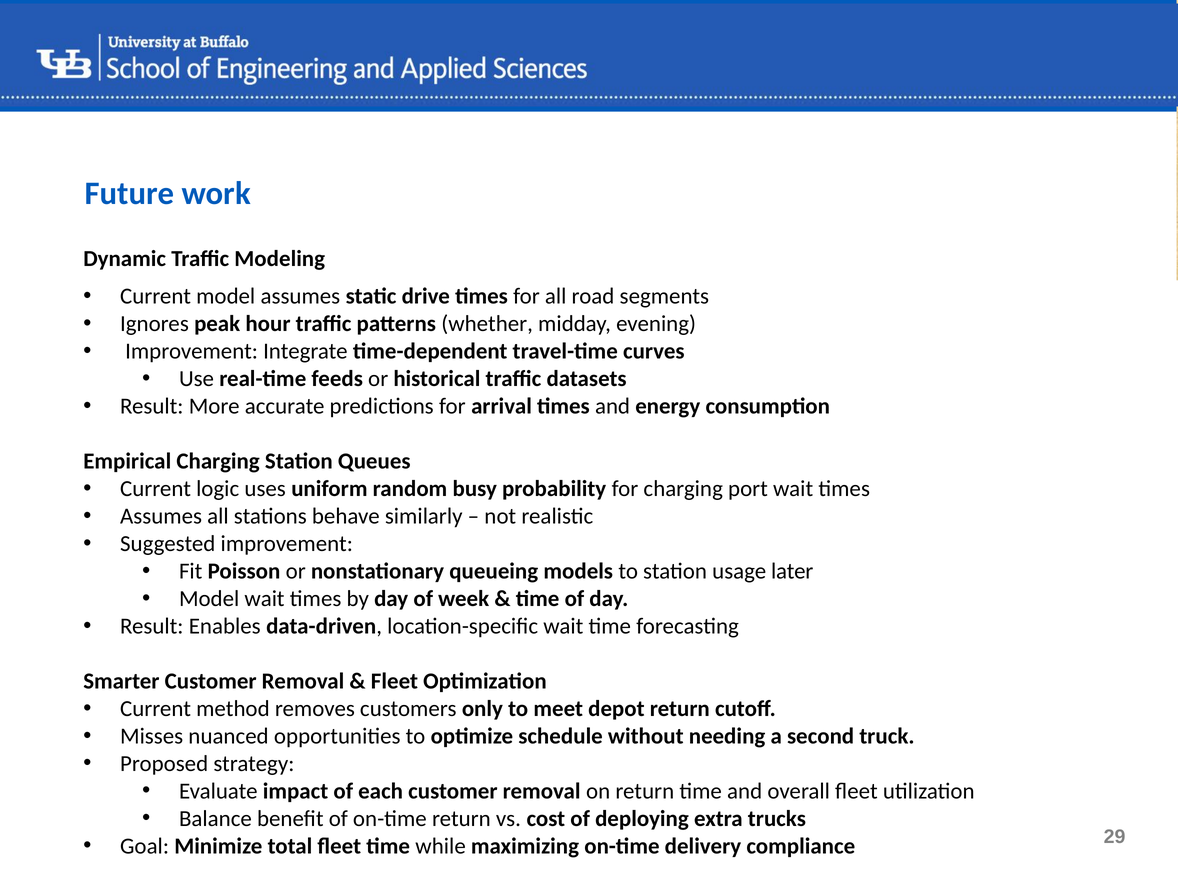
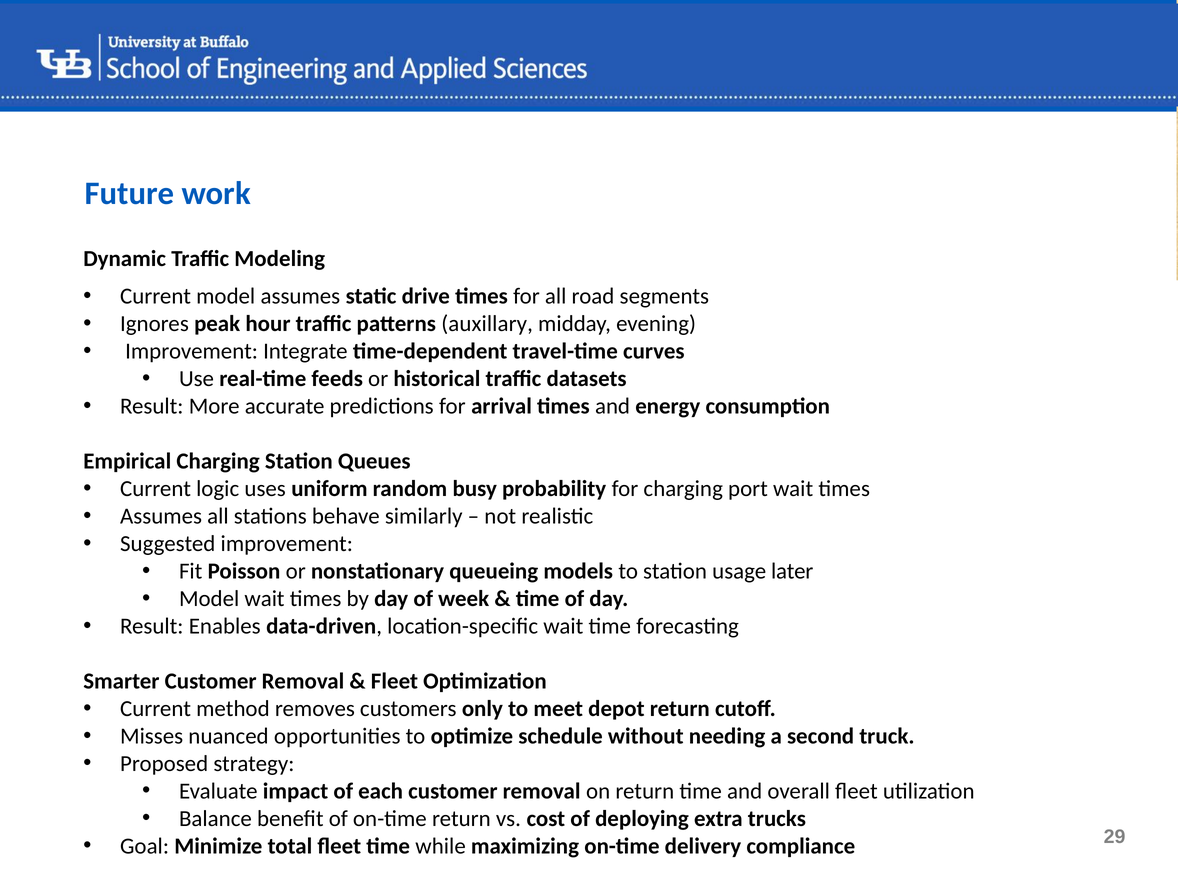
whether: whether -> auxillary (487, 324)
